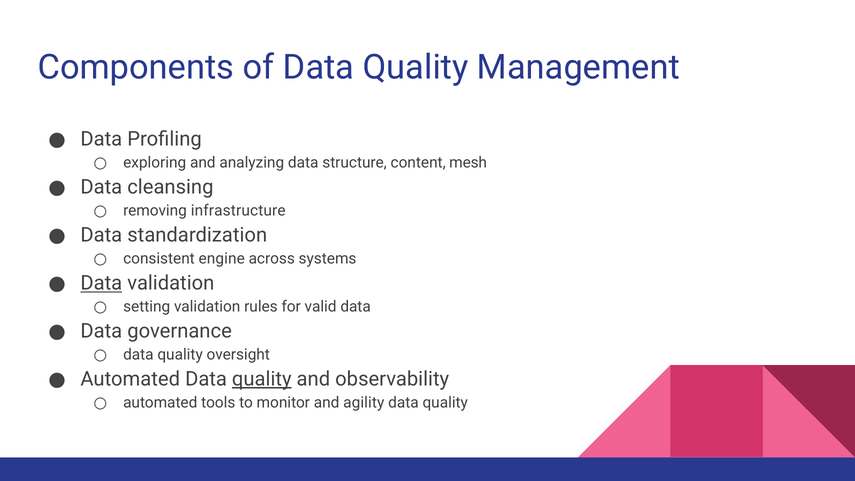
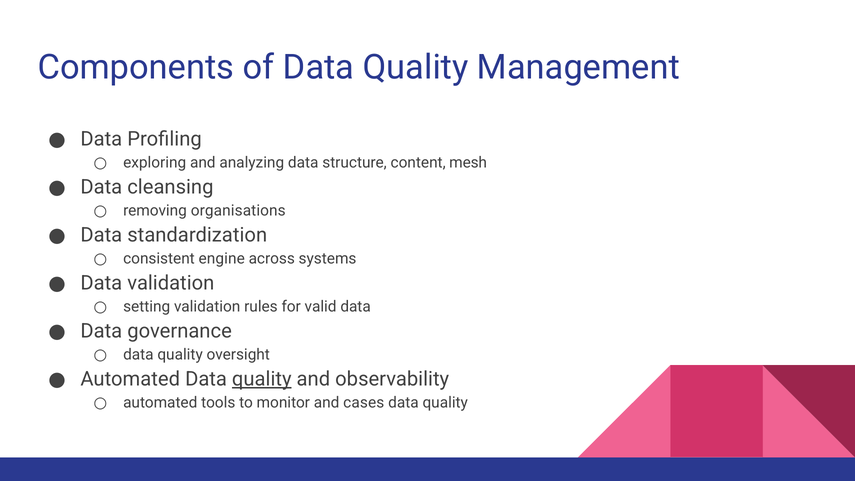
infrastructure: infrastructure -> organisations (238, 211)
Data underline: present -> none (101, 283)
agility: agility -> cases (364, 403)
